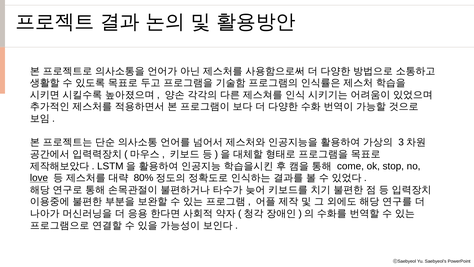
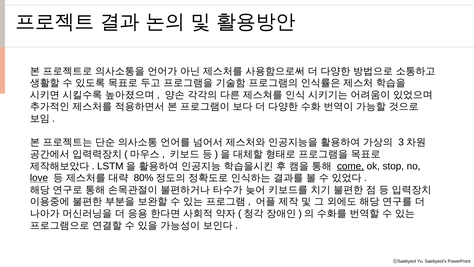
come underline: none -> present (350, 166)
